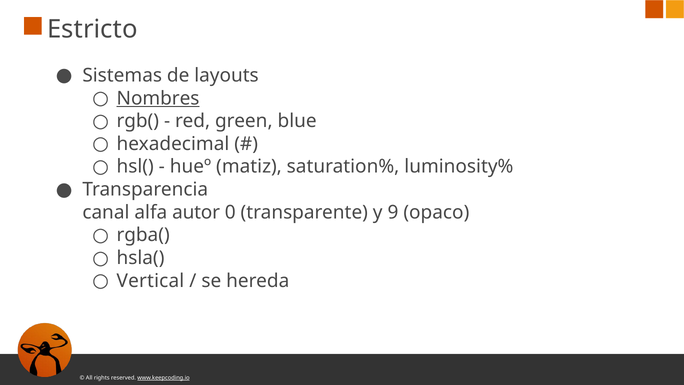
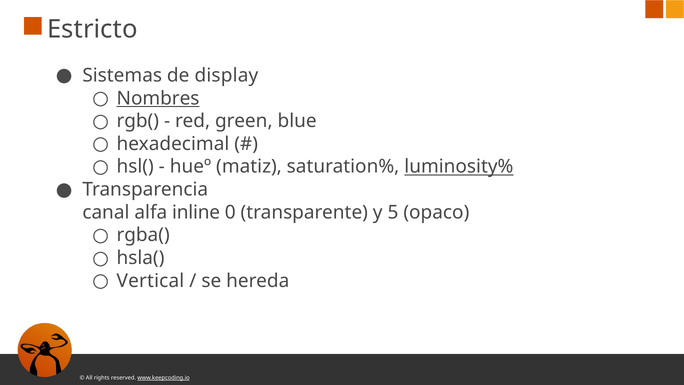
layouts: layouts -> display (226, 75)
luminosity% underline: none -> present (459, 167)
autor: autor -> inline (196, 212)
9: 9 -> 5 (393, 212)
